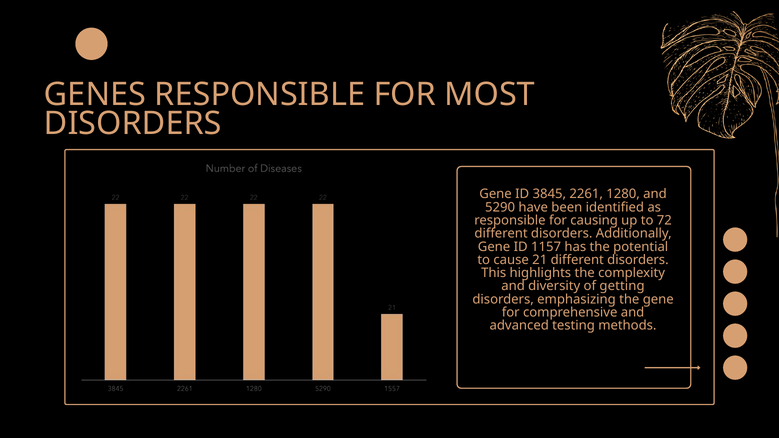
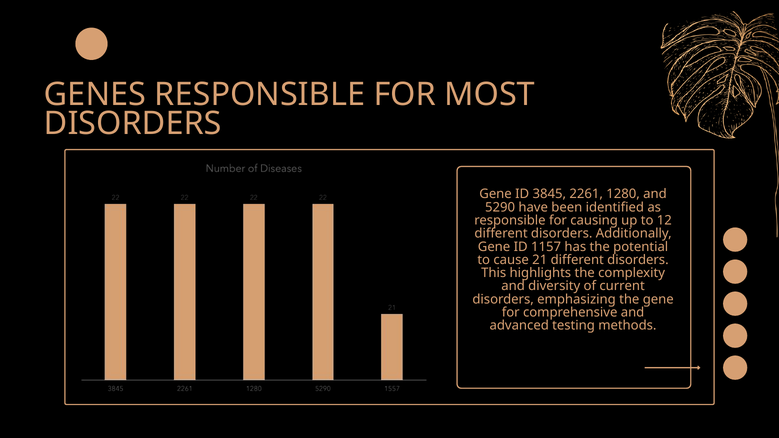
72: 72 -> 12 (664, 220)
getting: getting -> current (622, 286)
